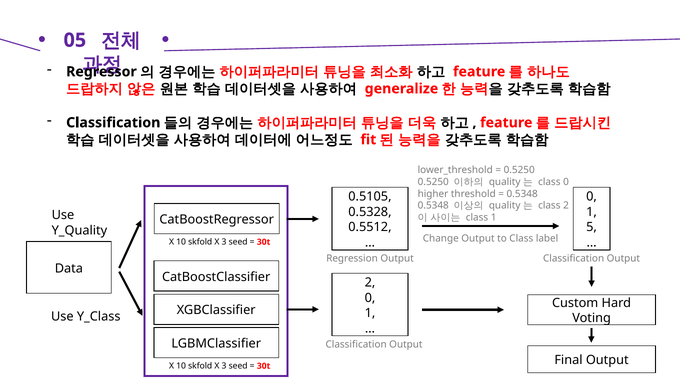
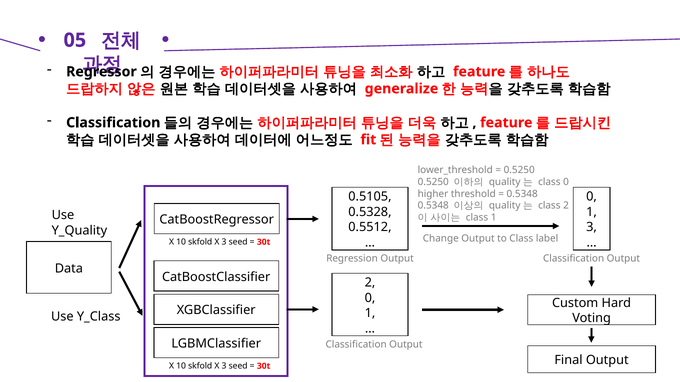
5: 5 -> 3 (592, 227)
